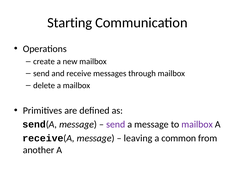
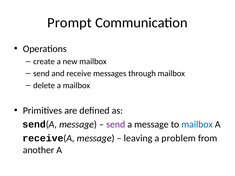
Starting: Starting -> Prompt (70, 23)
mailbox colour: purple -> blue (197, 125)
common: common -> problem (179, 138)
